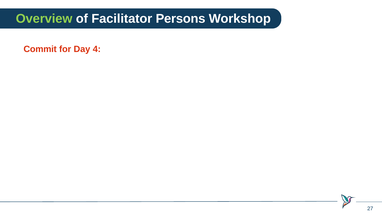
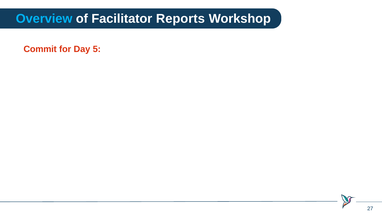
Overview colour: light green -> light blue (44, 19)
Persons: Persons -> Reports (180, 19)
4: 4 -> 5 (97, 49)
